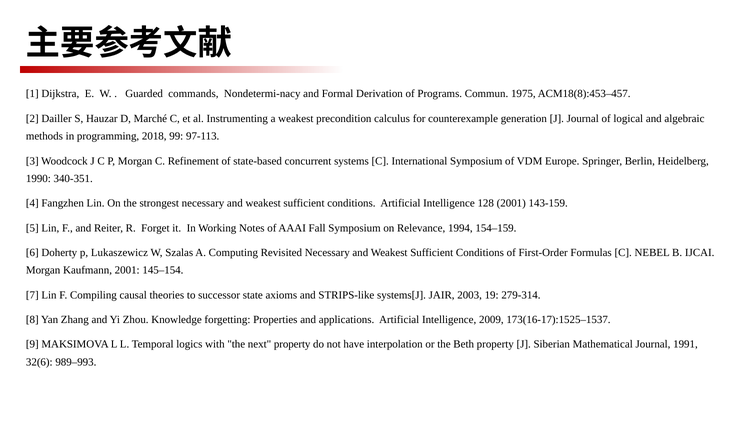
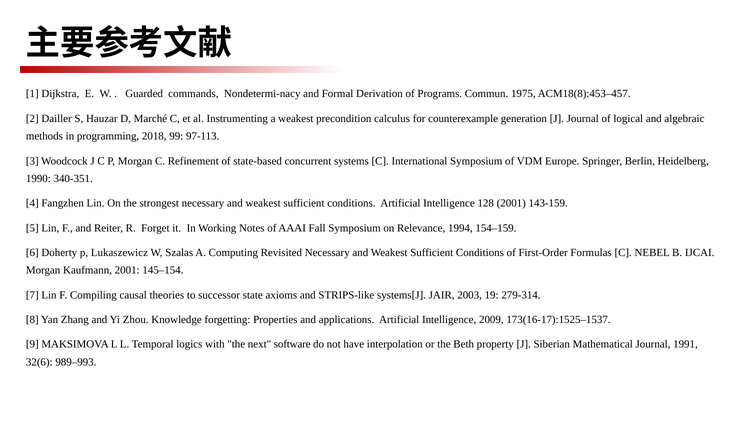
next property: property -> software (292, 345)
